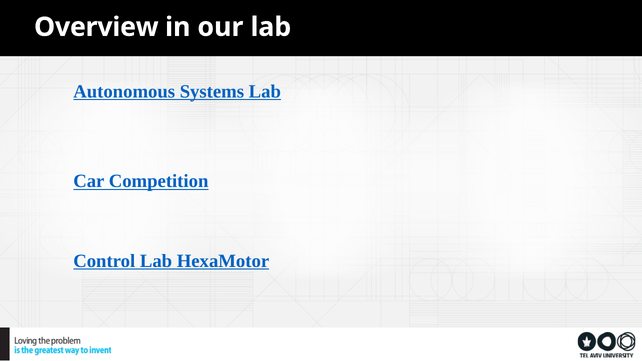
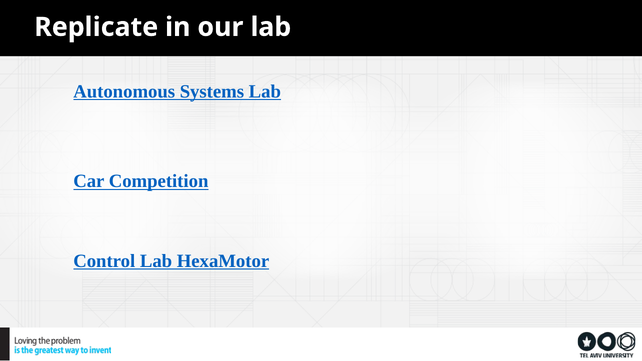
Overview: Overview -> Replicate (96, 27)
